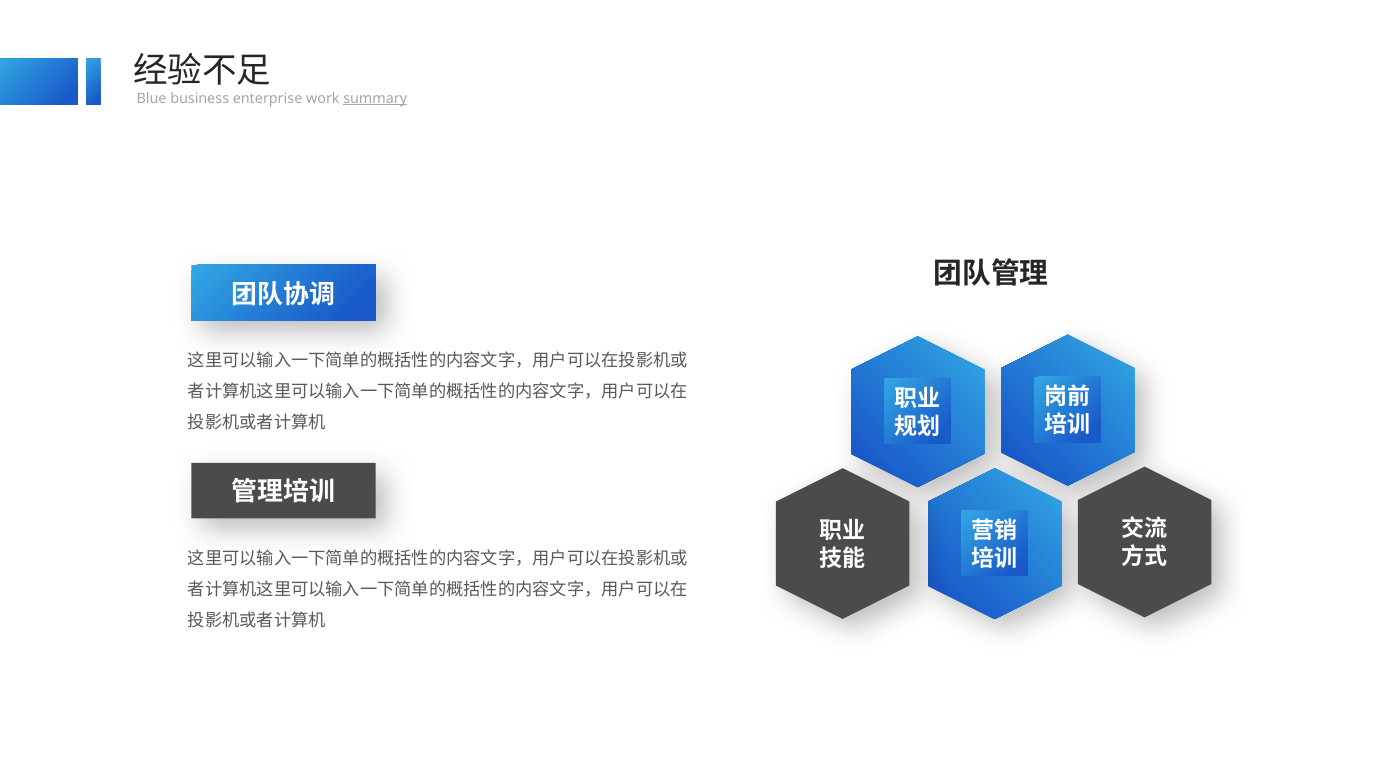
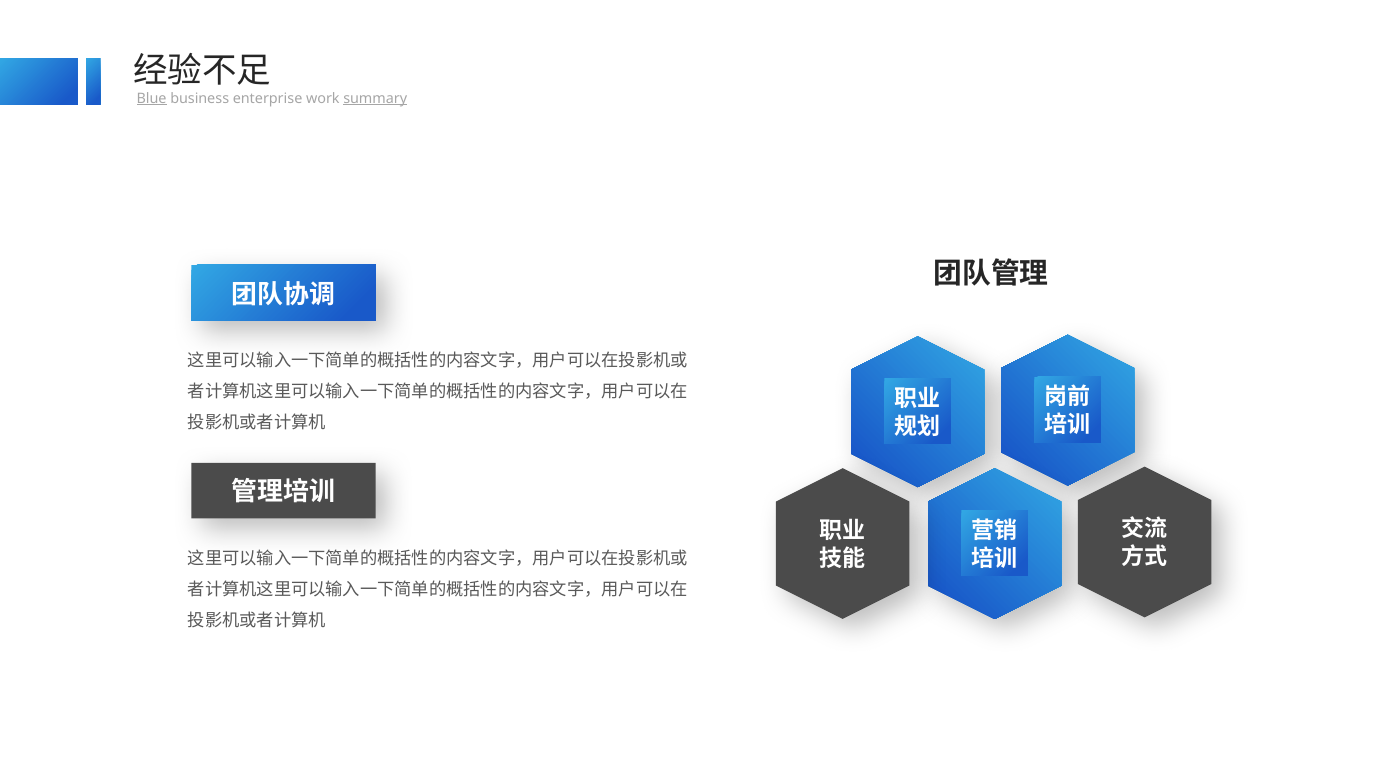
Blue underline: none -> present (152, 99)
